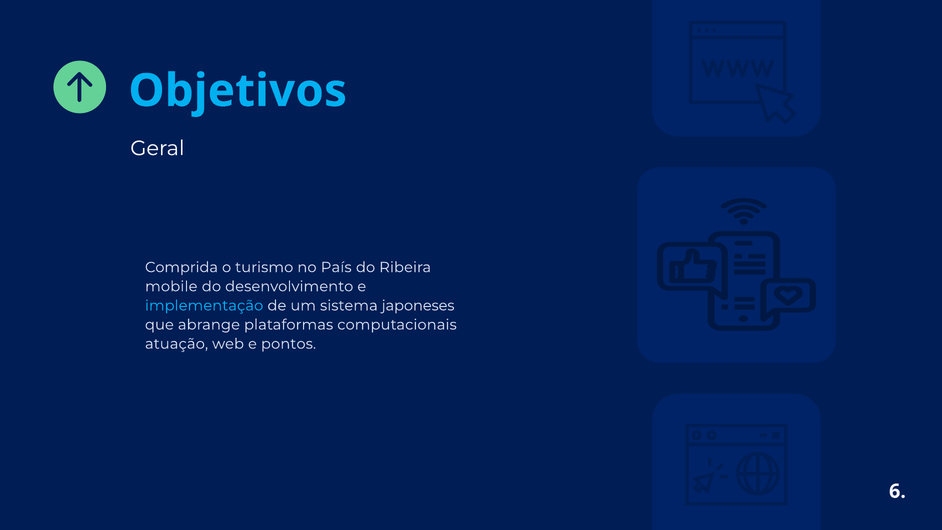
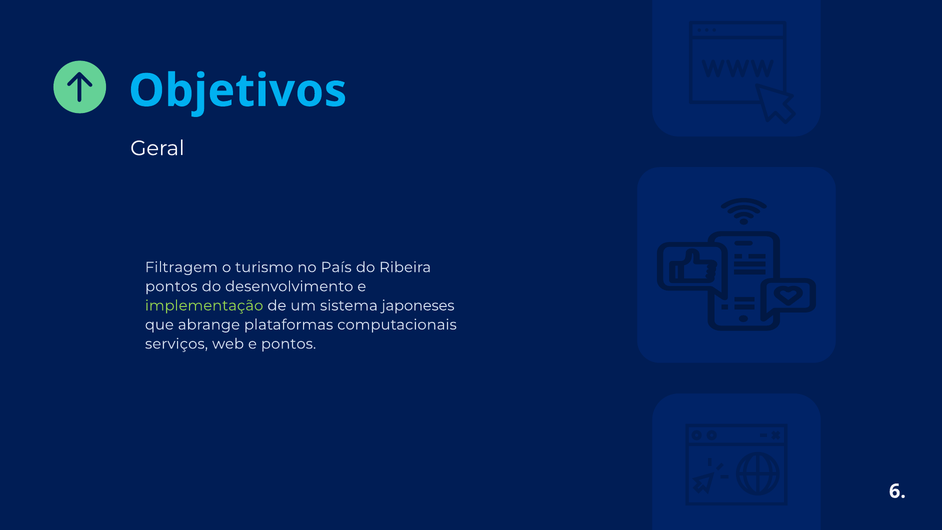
Comprida: Comprida -> Filtragem (181, 267)
mobile: mobile -> pontos (171, 286)
implementação colour: light blue -> light green (204, 306)
atuação: atuação -> serviços (176, 344)
